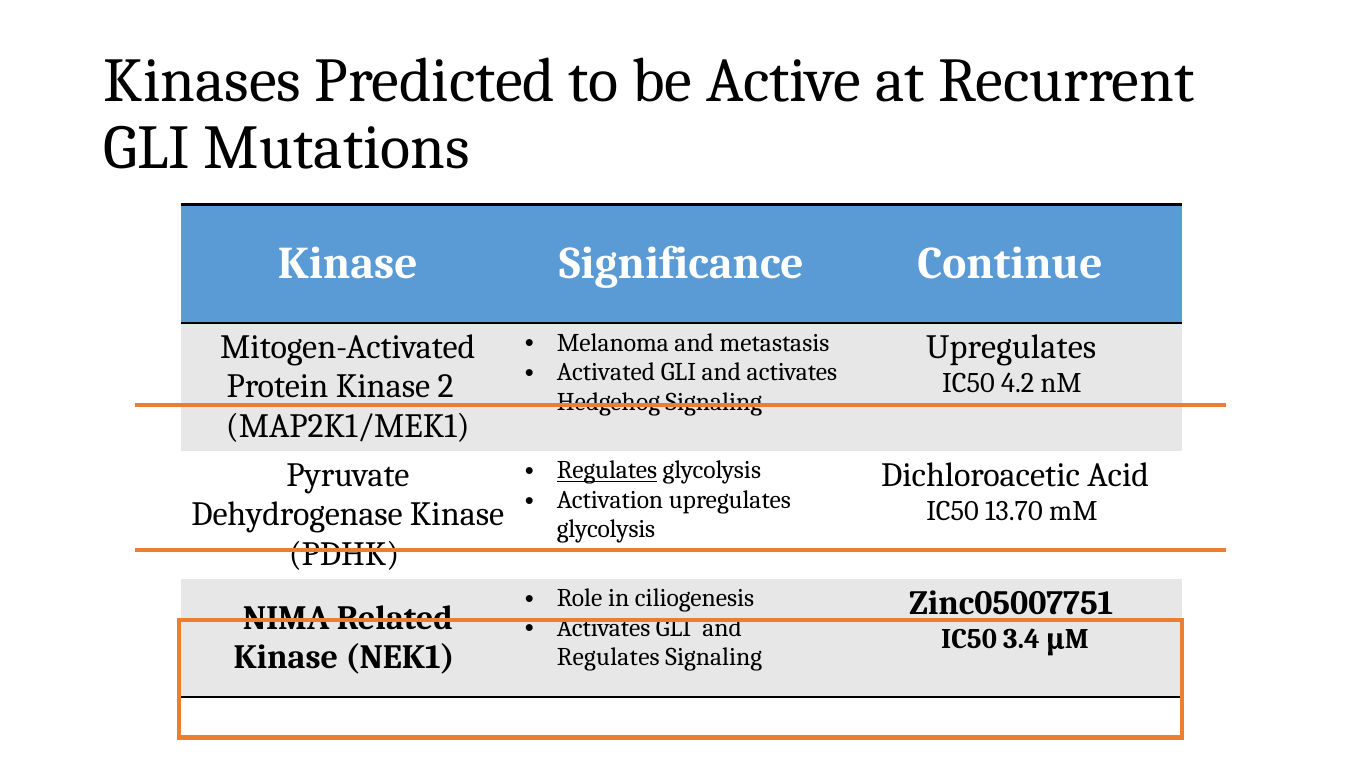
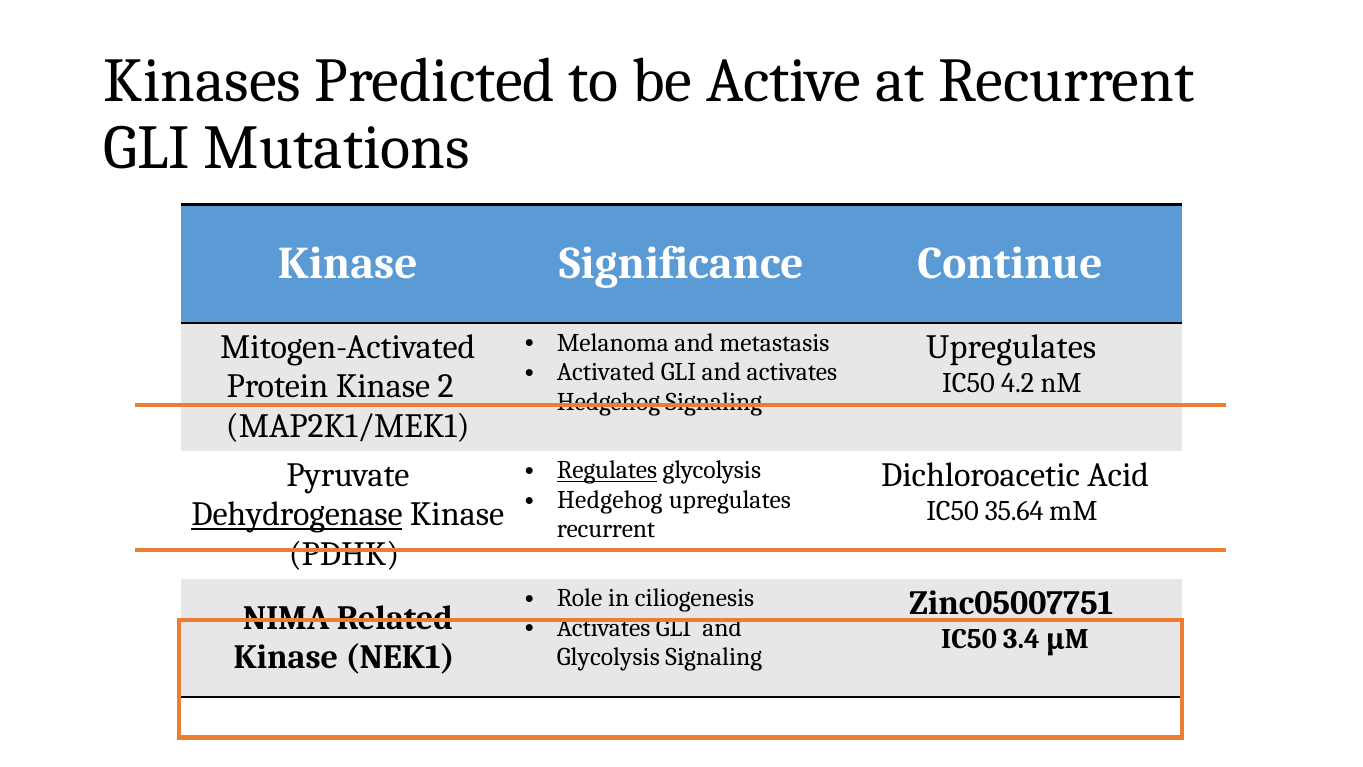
Activation: Activation -> Hedgehog (610, 500)
13.70: 13.70 -> 35.64 (1014, 511)
Dehydrogenase underline: none -> present (297, 514)
glycolysis: glycolysis -> recurrent (606, 529)
Regulates: Regulates -> Glycolysis (608, 657)
